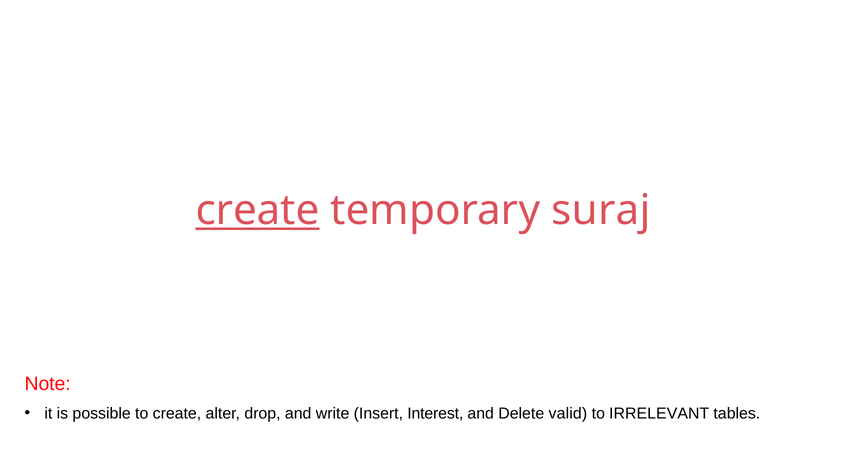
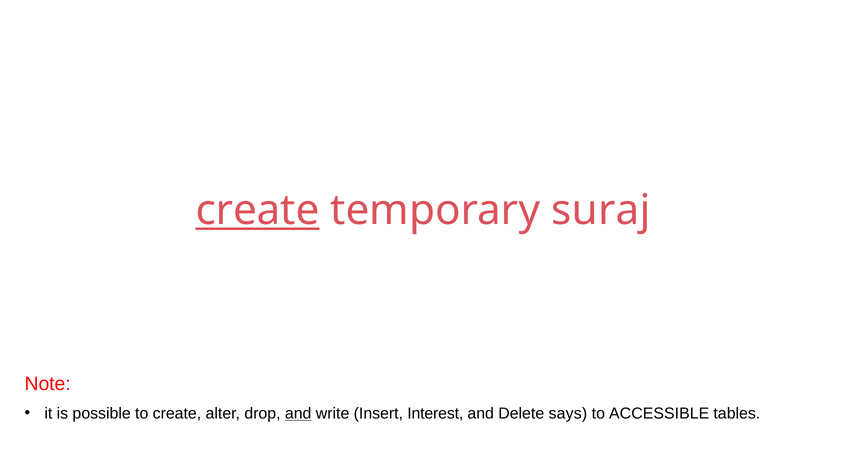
and underline: none -> present (298, 414)
valid: valid -> says (568, 414)
IRRELEVANT: IRRELEVANT -> ACCESSIBLE (659, 414)
